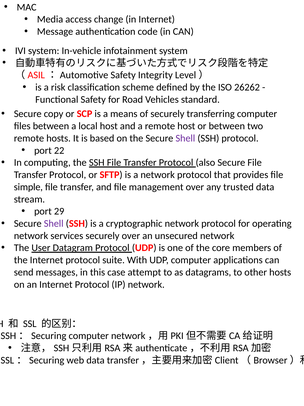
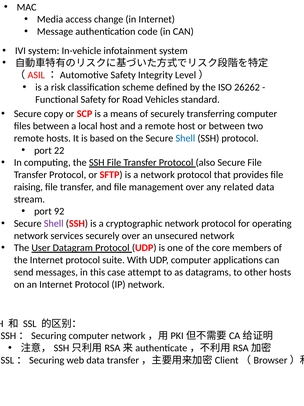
Shell colour: purple -> blue (185, 138)
simple: simple -> raising (28, 187)
trusted: trusted -> related (238, 187)
29: 29 -> 92 (59, 211)
